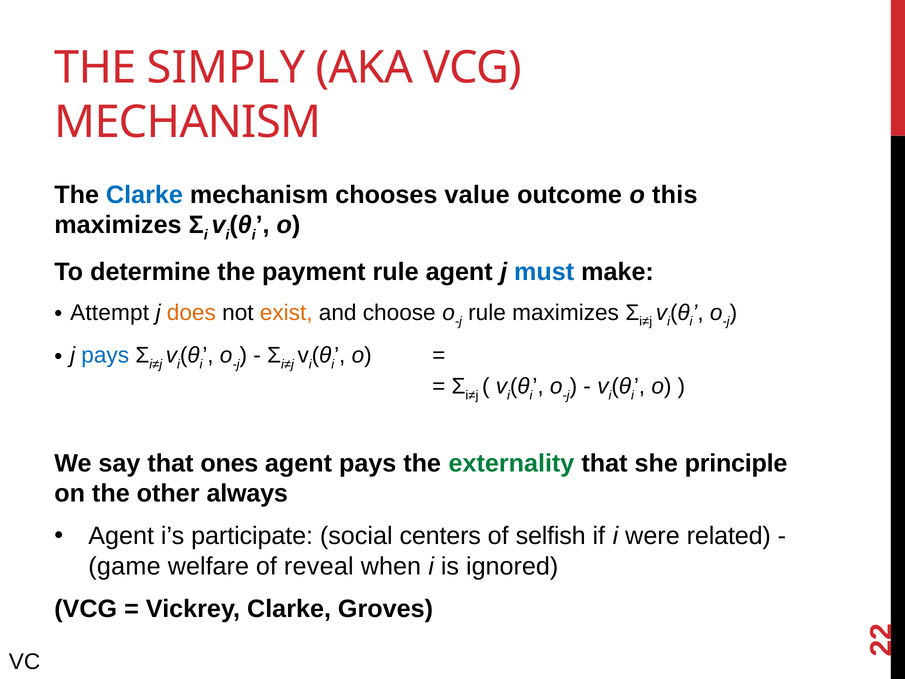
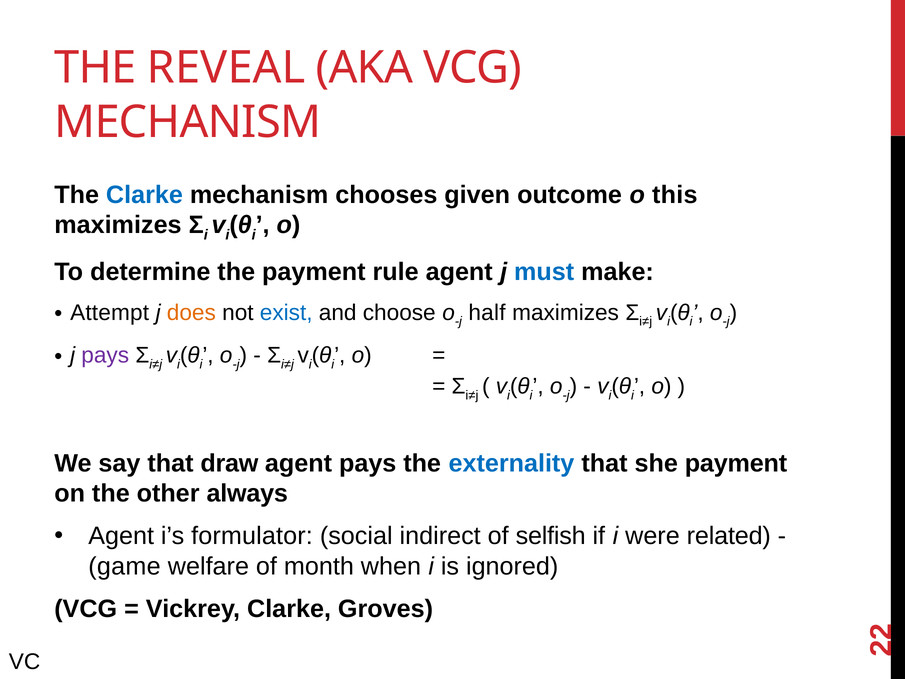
SIMPLY: SIMPLY -> REVEAL (226, 68)
value: value -> given (477, 195)
exist colour: orange -> blue (286, 312)
j rule: rule -> half (487, 312)
pays colour: blue -> purple (105, 355)
ones: ones -> draw (229, 463)
externality colour: green -> blue (511, 463)
she principle: principle -> payment (736, 463)
participate: participate -> formulator (252, 536)
centers: centers -> indirect (440, 536)
reveal: reveal -> month (319, 566)
